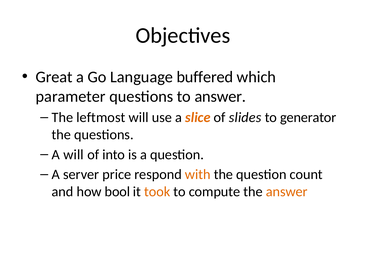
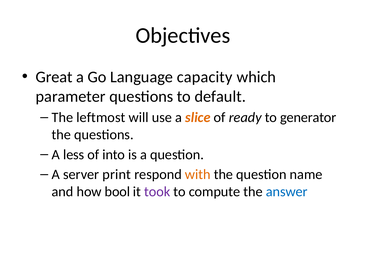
buffered: buffered -> capacity (205, 77)
to answer: answer -> default (220, 96)
slides: slides -> ready (245, 117)
A will: will -> less (74, 154)
price: price -> print (117, 174)
count: count -> name (306, 174)
took colour: orange -> purple (157, 191)
answer colour: orange -> blue (287, 191)
